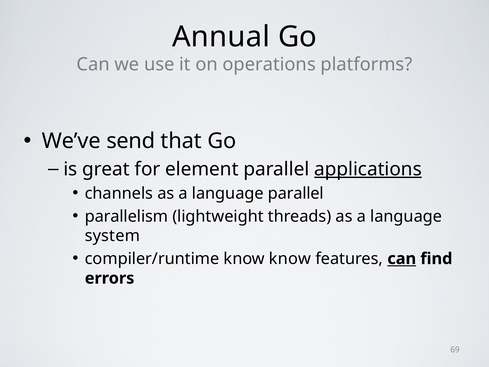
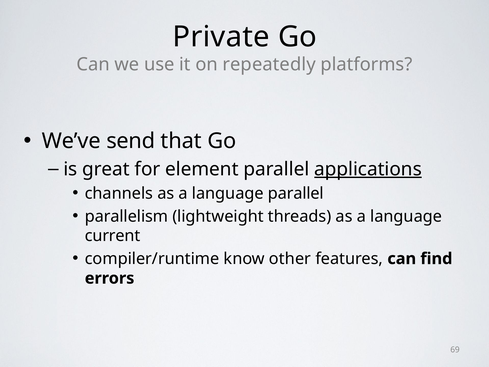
Annual: Annual -> Private (221, 37)
operations: operations -> repeatedly (269, 64)
system: system -> current (113, 236)
know know: know -> other (290, 259)
can underline: present -> none (402, 259)
